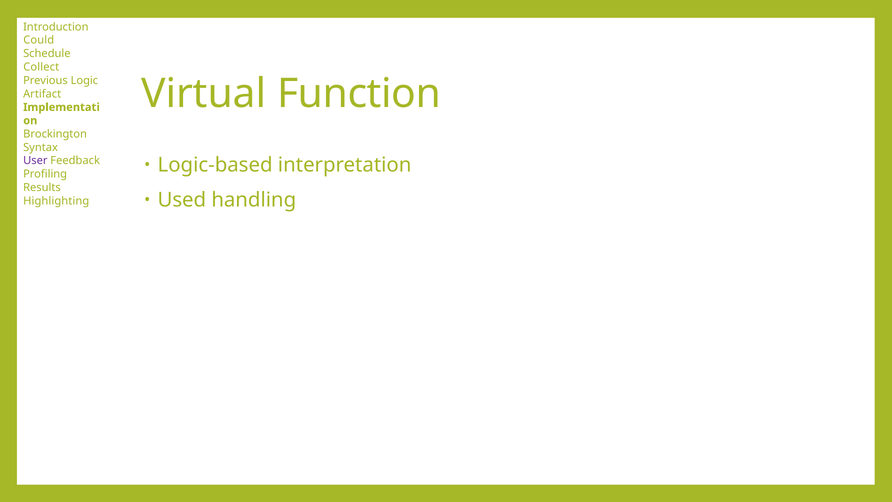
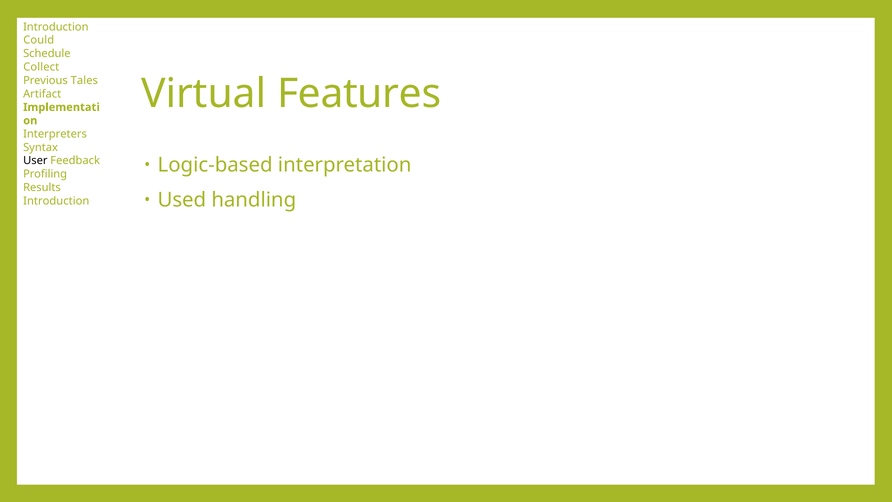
Logic: Logic -> Tales (84, 80)
Function: Function -> Features (359, 94)
Brockington: Brockington -> Interpreters (55, 134)
User colour: purple -> black (35, 161)
Highlighting: Highlighting -> Introduction (56, 201)
